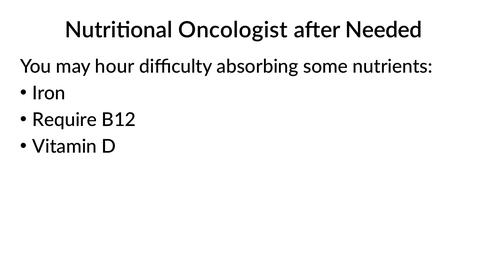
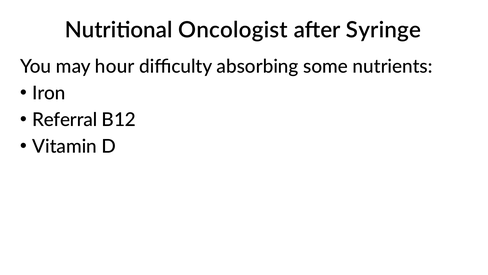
Needed: Needed -> Syringe (383, 30)
Require: Require -> Referral (65, 120)
